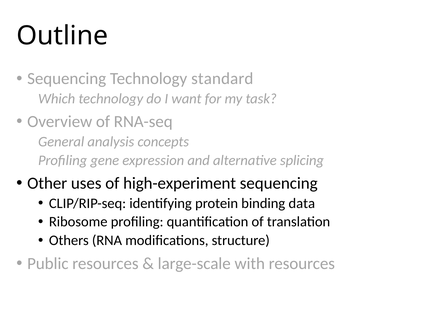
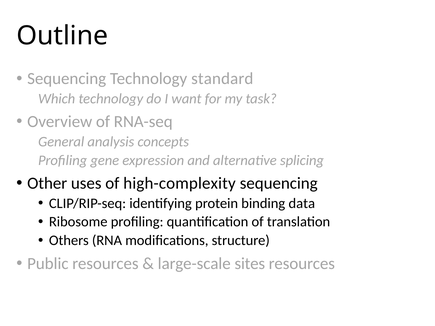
high-experiment: high-experiment -> high-complexity (179, 183)
with: with -> sites (250, 264)
